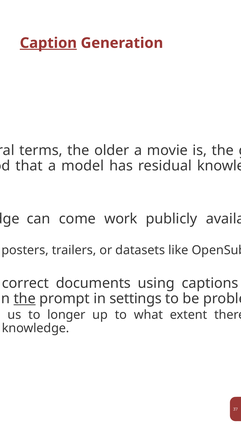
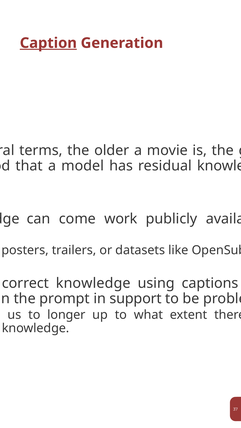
correct documents: documents -> knowledge (93, 284)
the underline: present -> none (25, 299)
settings: settings -> support (136, 299)
